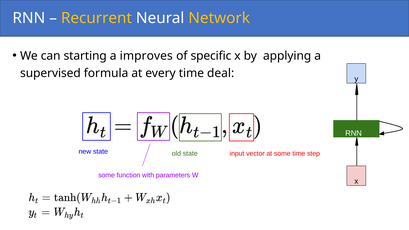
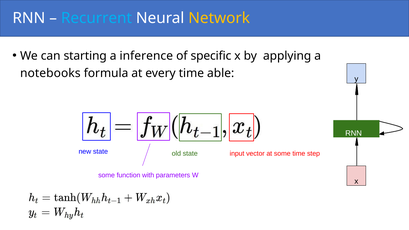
Recurrent colour: yellow -> light blue (96, 18)
improves: improves -> inference (146, 56)
supervised: supervised -> notebooks (50, 73)
deal: deal -> able (221, 73)
